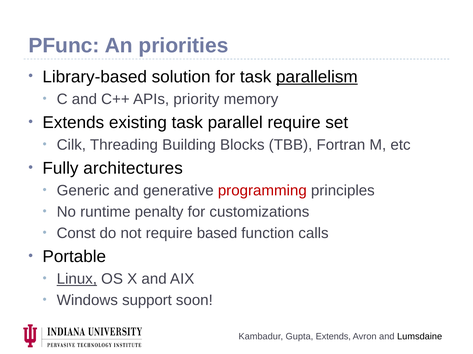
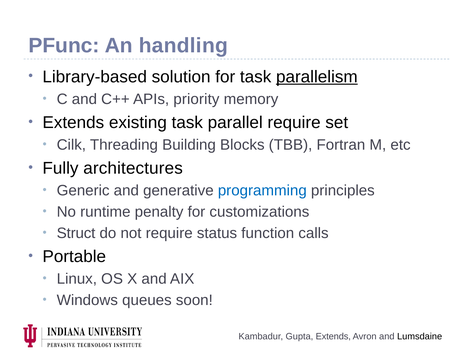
priorities: priorities -> handling (183, 46)
programming colour: red -> blue (262, 191)
Const: Const -> Struct (76, 234)
based: based -> status (217, 234)
Linux underline: present -> none (77, 280)
support: support -> queues (147, 301)
